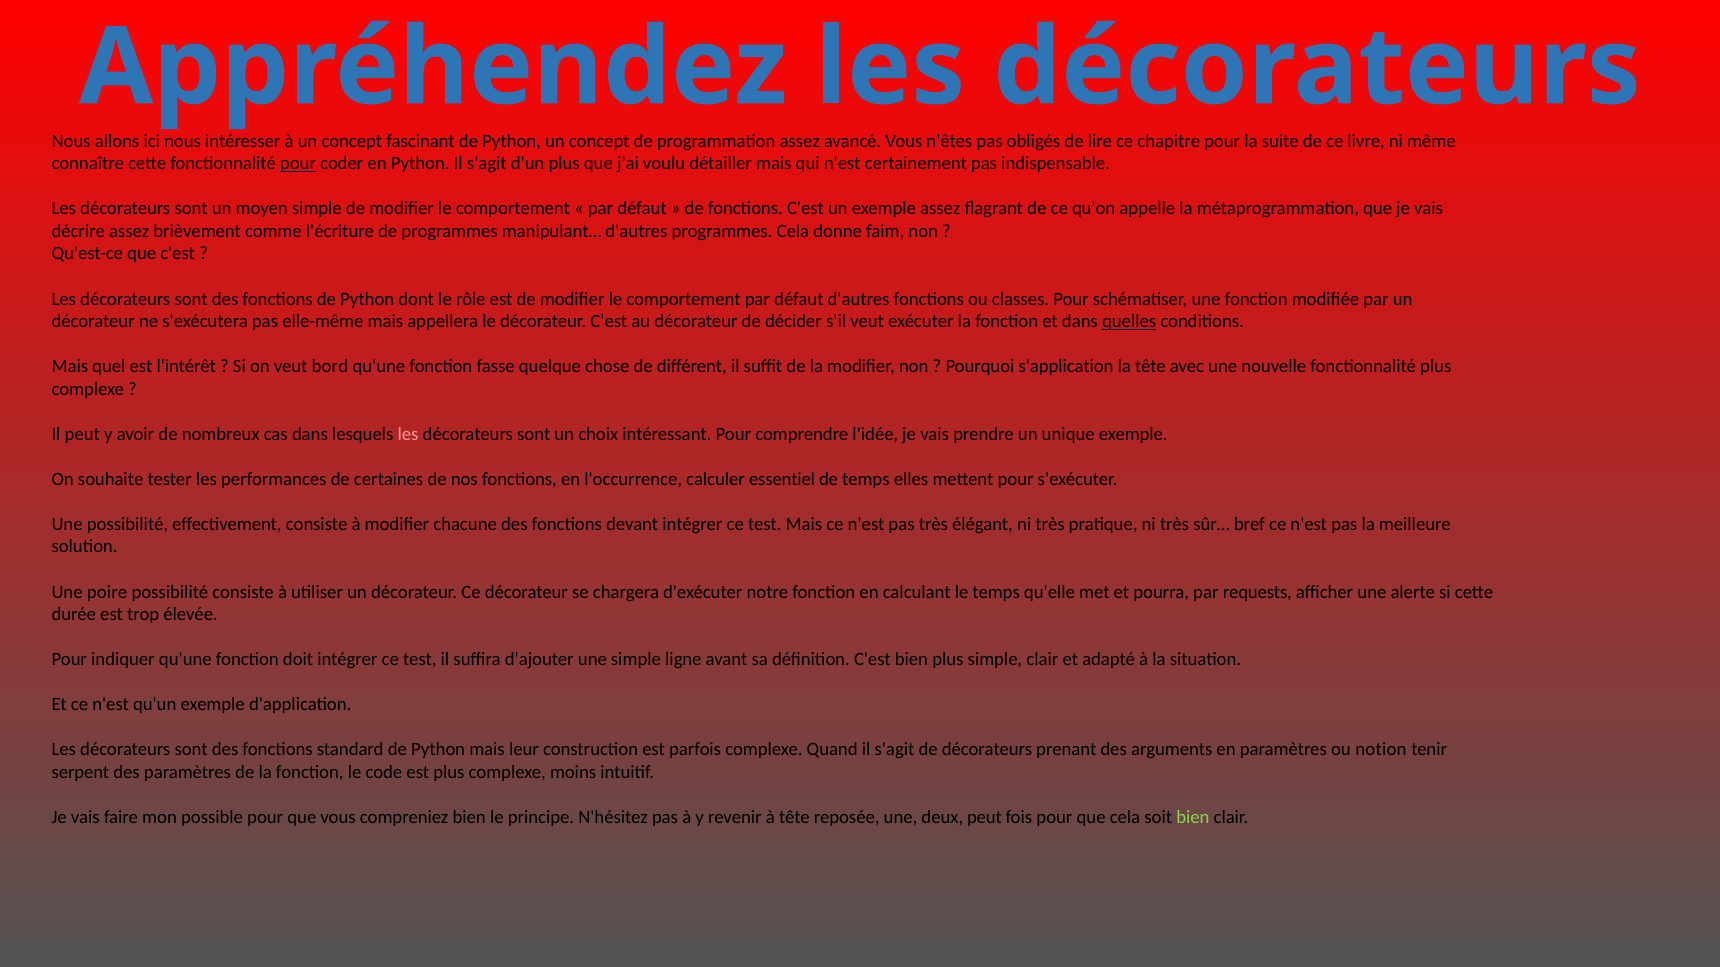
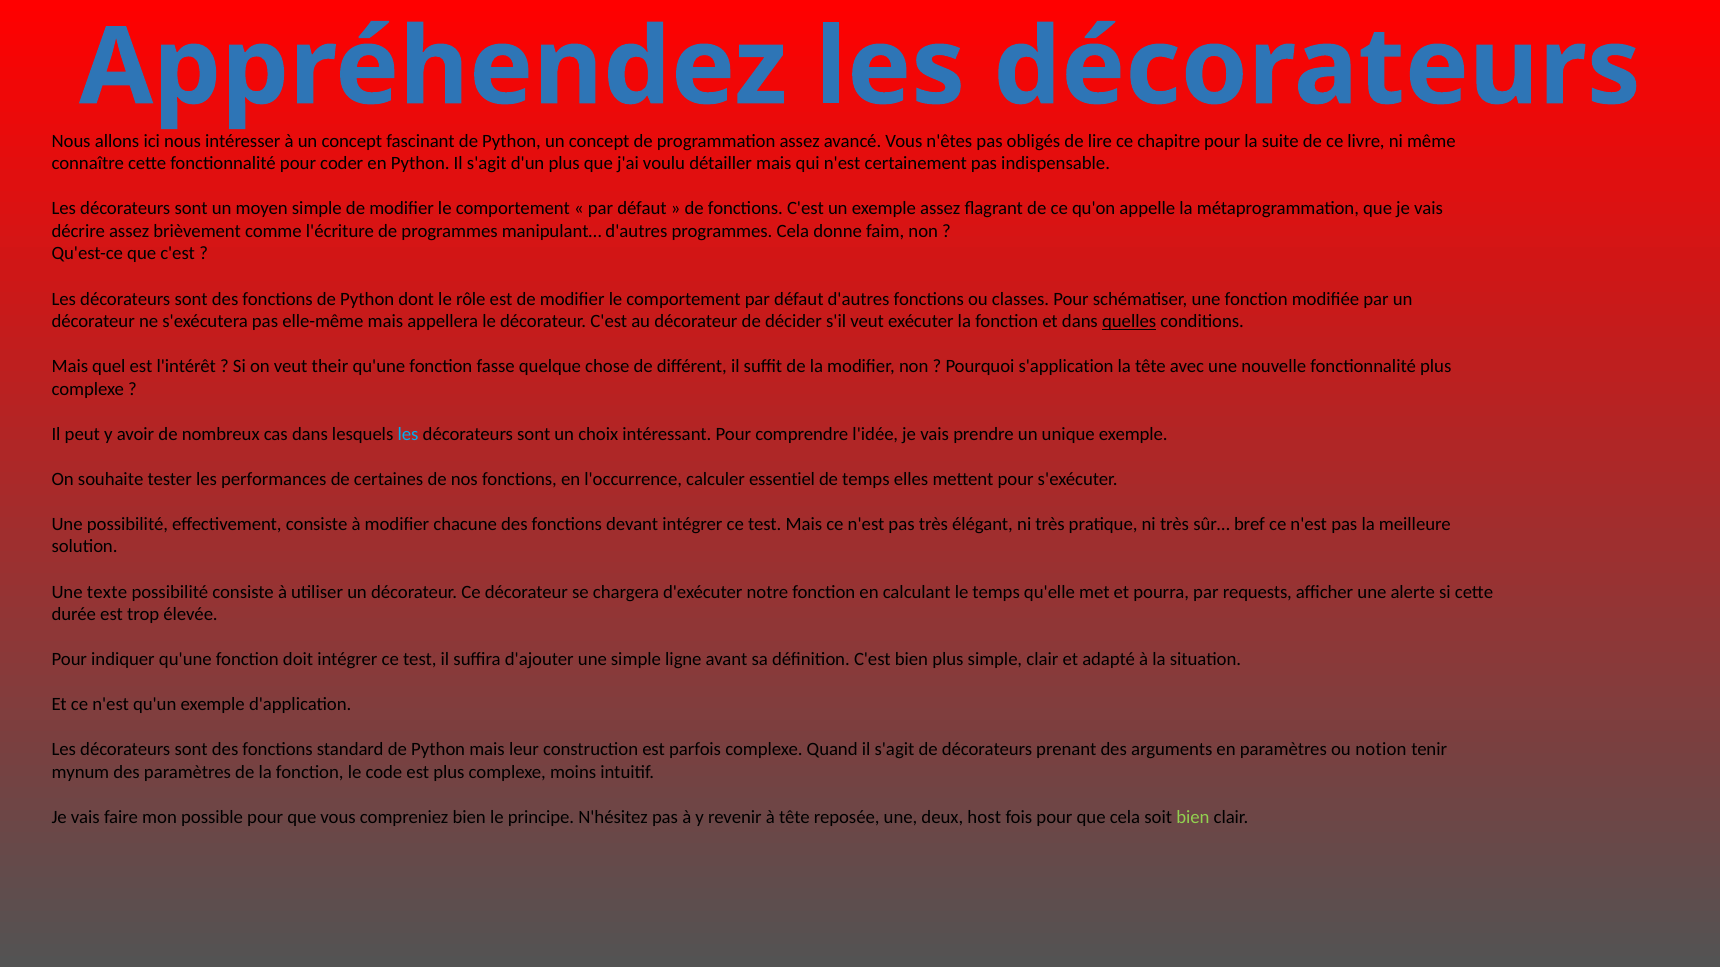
pour underline: present -> none (298, 164)
bord: bord -> their (330, 367)
les colour: pink -> light blue (408, 434)
poire: poire -> texte (107, 592)
serpent: serpent -> mynum (80, 773)
deux peut: peut -> host (984, 818)
